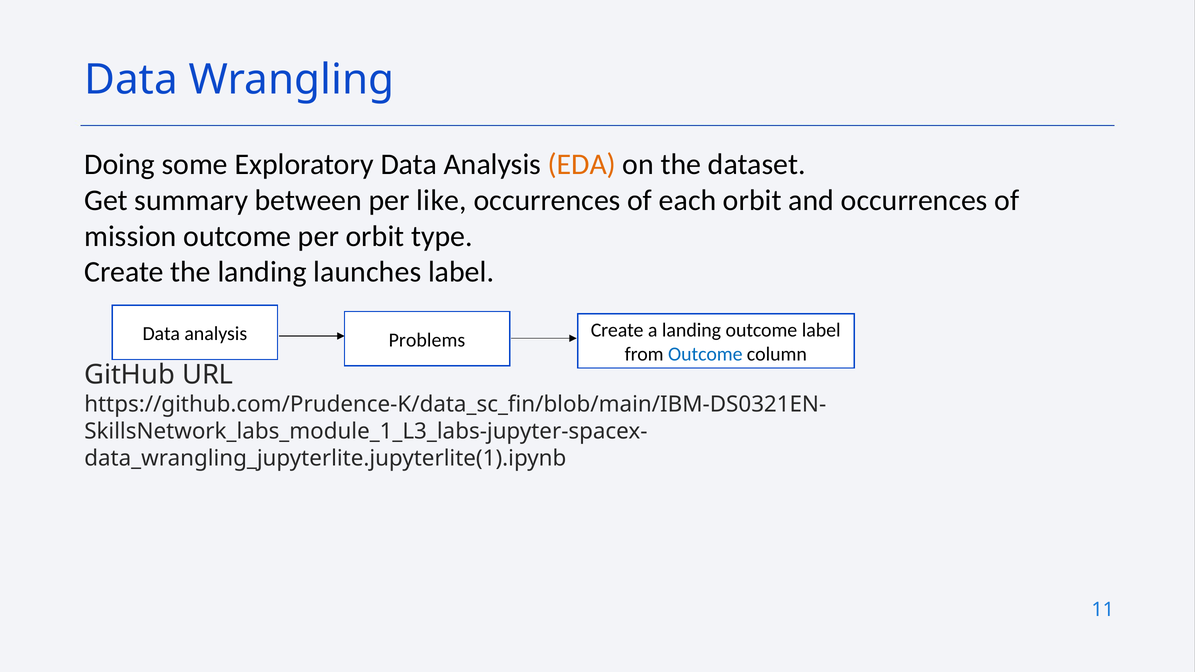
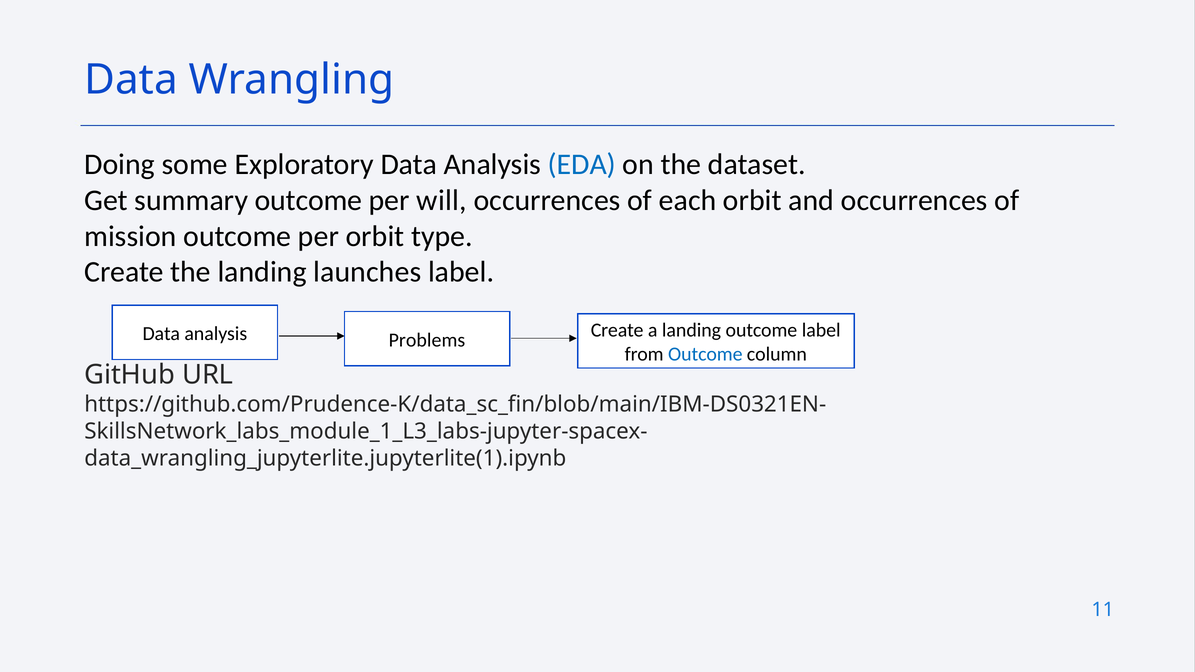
EDA colour: orange -> blue (582, 165)
summary between: between -> outcome (308, 200)
like: like -> will (442, 200)
